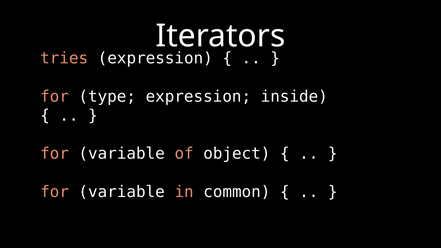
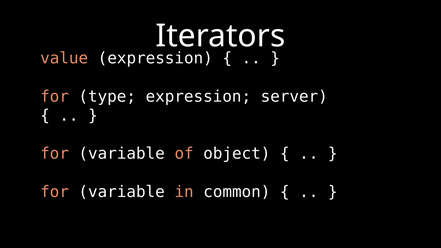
tries: tries -> value (64, 58)
inside: inside -> server (294, 96)
